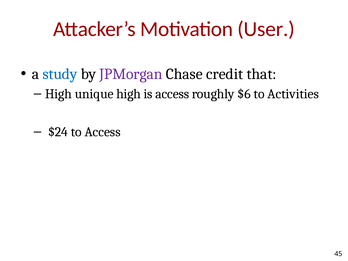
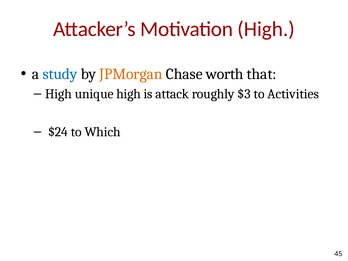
Motivation User: User -> High (266, 29)
JPMorgan colour: purple -> orange (131, 74)
credit: credit -> worth (225, 74)
is access: access -> attack (172, 94)
$6: $6 -> $3 (244, 94)
to Access: Access -> Which (103, 132)
